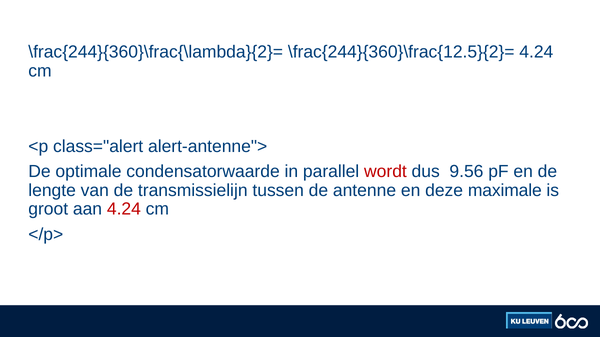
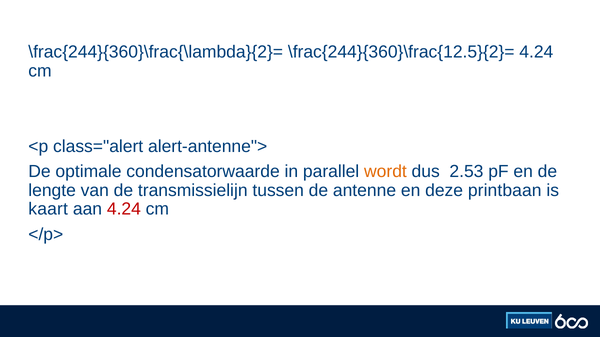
wordt colour: red -> orange (385, 172)
9.56: 9.56 -> 2.53 (466, 172)
maximale: maximale -> printbaan (505, 191)
groot: groot -> kaart (48, 209)
